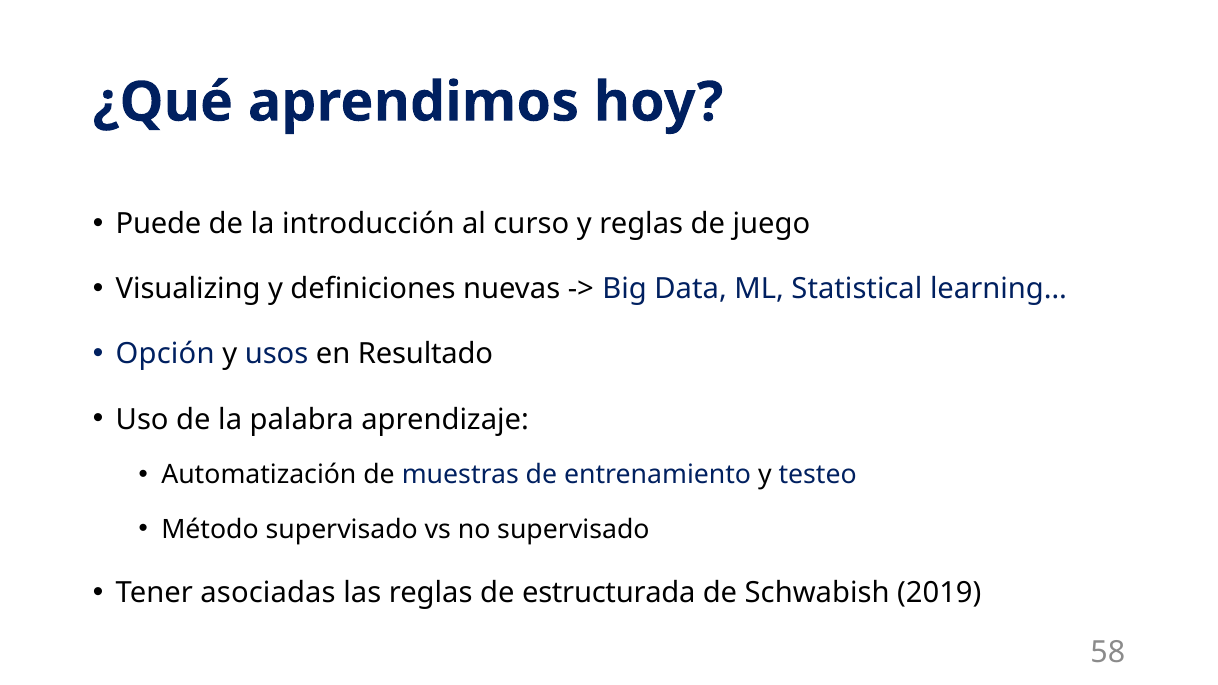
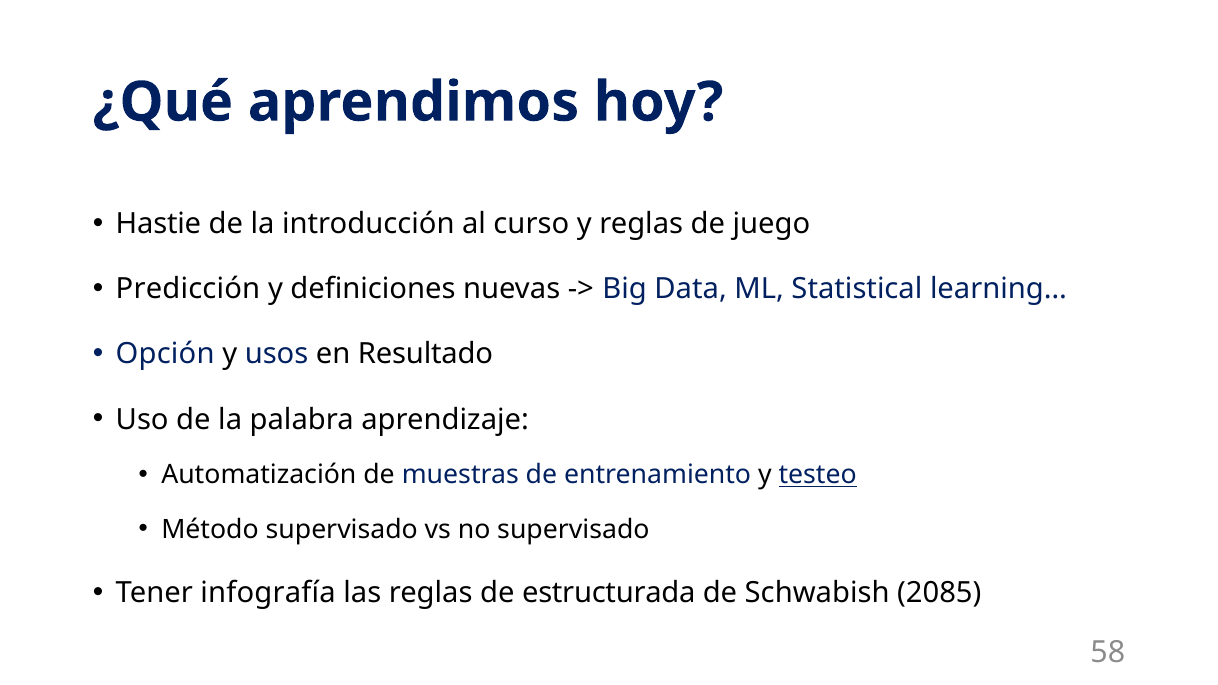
Puede: Puede -> Hastie (158, 224)
Visualizing: Visualizing -> Predicción (188, 289)
testeo underline: none -> present (818, 475)
asociadas: asociadas -> infografía (268, 593)
2019: 2019 -> 2085 (939, 593)
